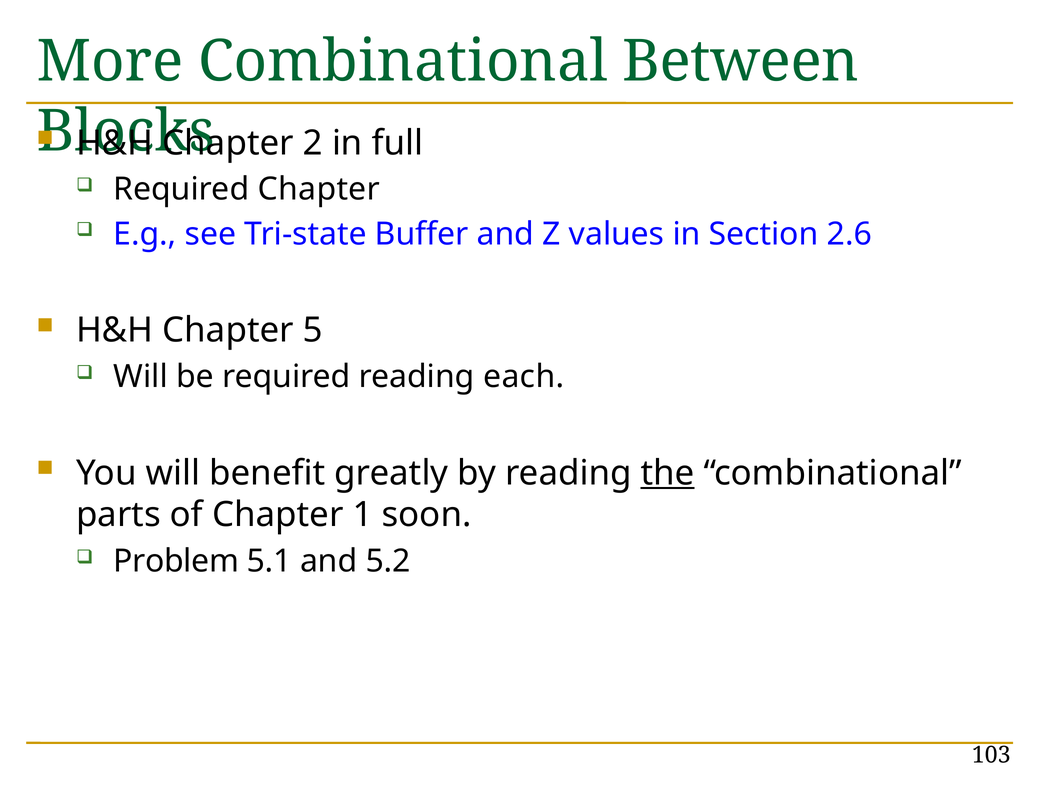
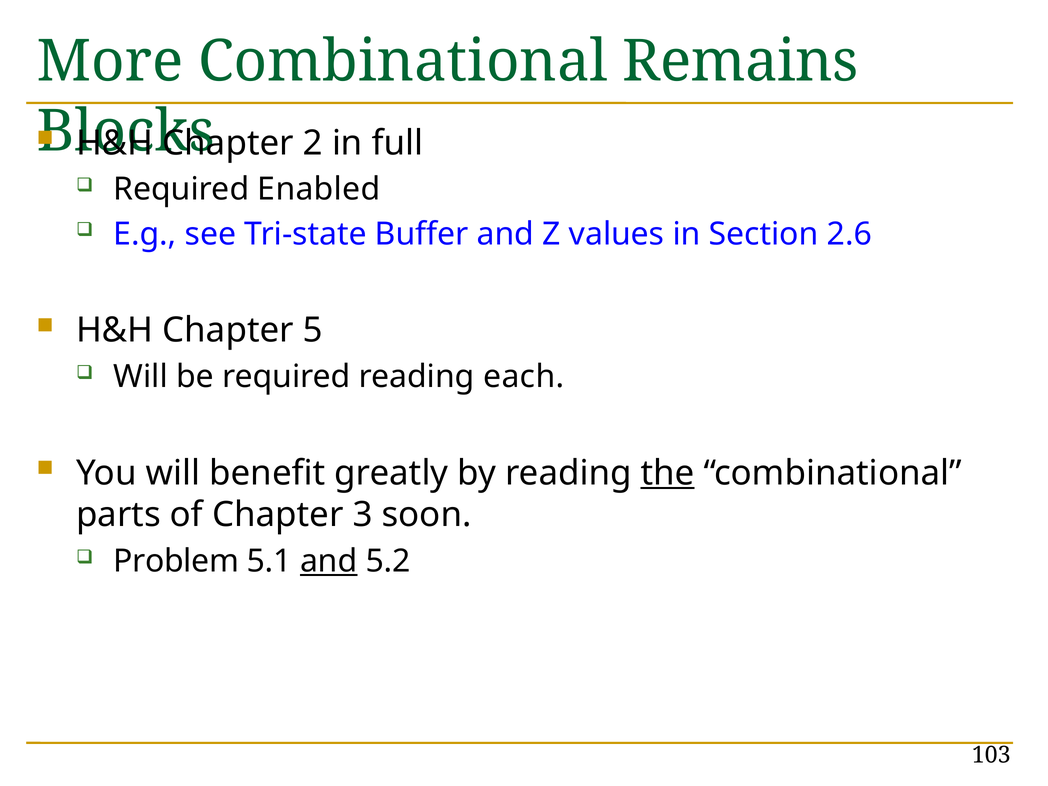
Between: Between -> Remains (741, 62)
Required Chapter: Chapter -> Enabled (319, 189)
1: 1 -> 3 (363, 515)
and underline: none -> present (329, 561)
